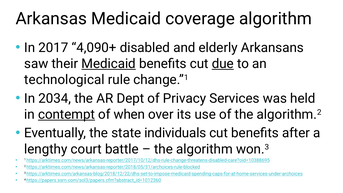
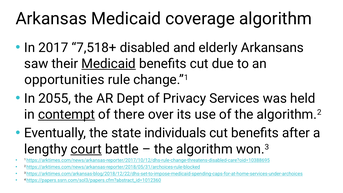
4,090+: 4,090+ -> 7,518+ (94, 48)
due underline: present -> none (223, 64)
technological: technological -> opportunities (64, 80)
2034: 2034 -> 2055 (55, 98)
when: when -> there (129, 114)
court underline: none -> present (86, 149)
